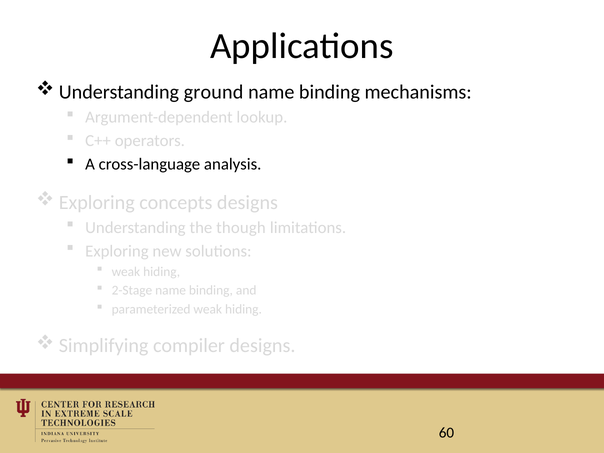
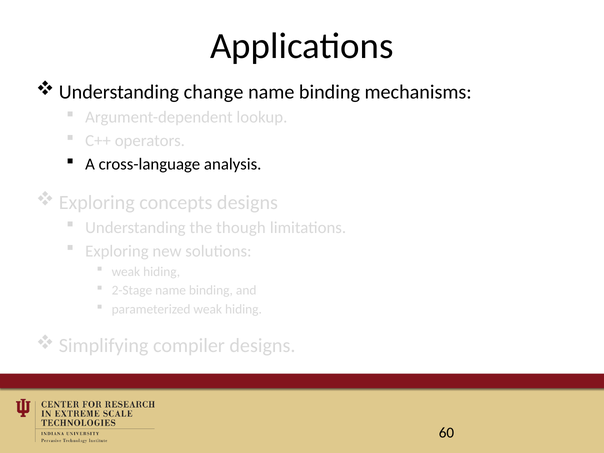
ground: ground -> change (214, 92)
